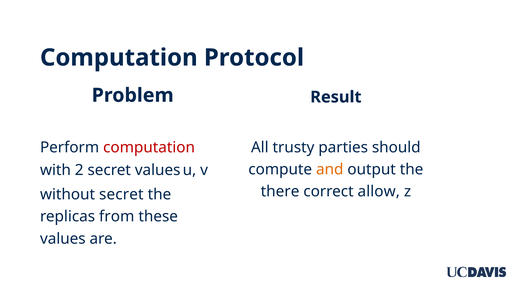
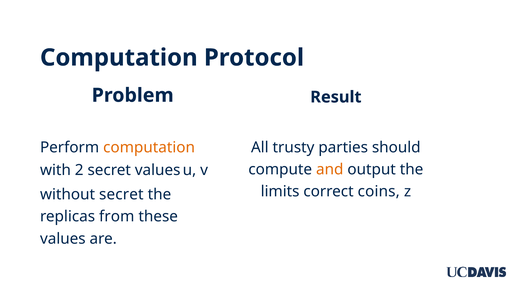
computation colour: red -> orange (149, 147)
there: there -> limits (280, 191)
allow: allow -> coins (379, 191)
